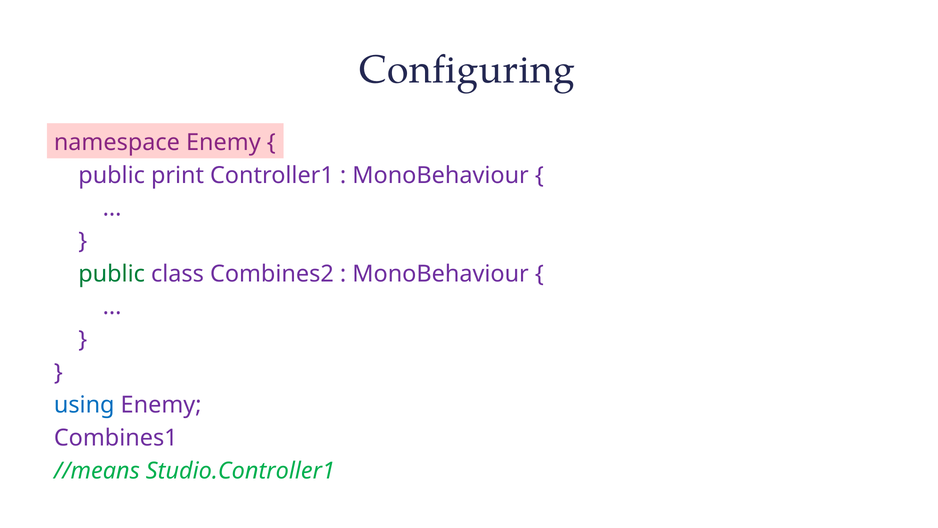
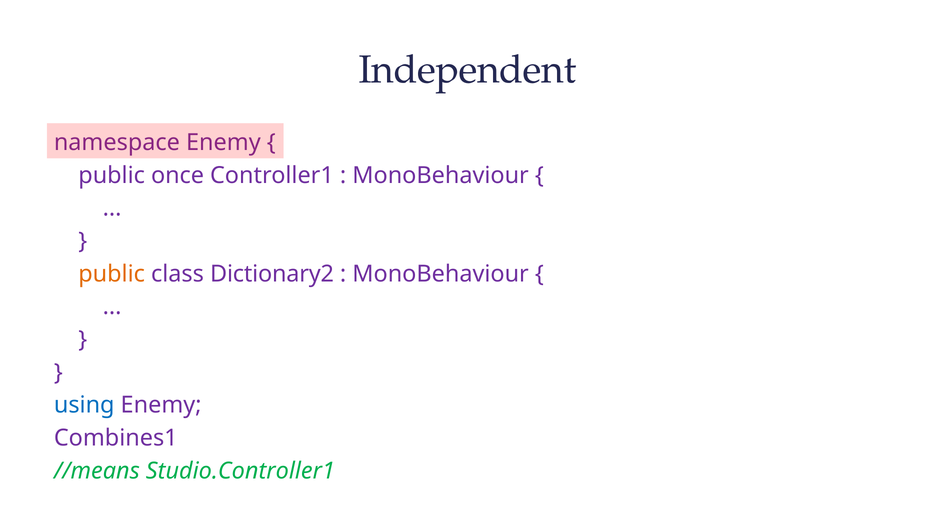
Configuring: Configuring -> Independent (467, 70)
print: print -> once (178, 175)
public colour: green -> orange (112, 274)
Combines2: Combines2 -> Dictionary2 (272, 274)
